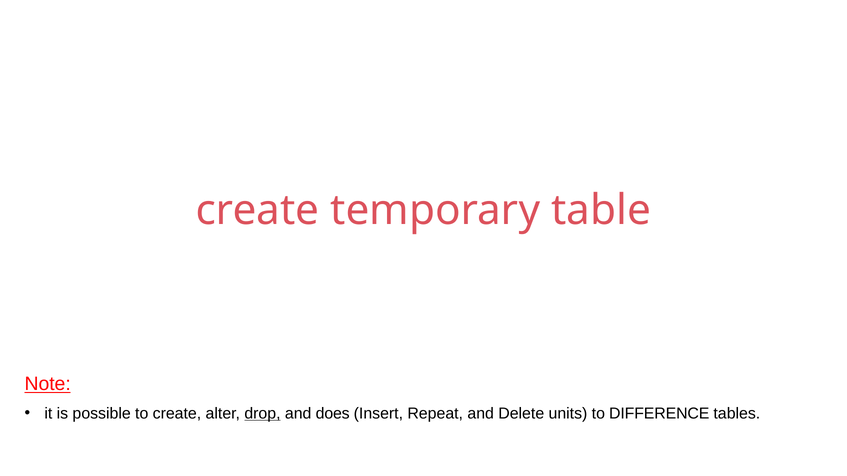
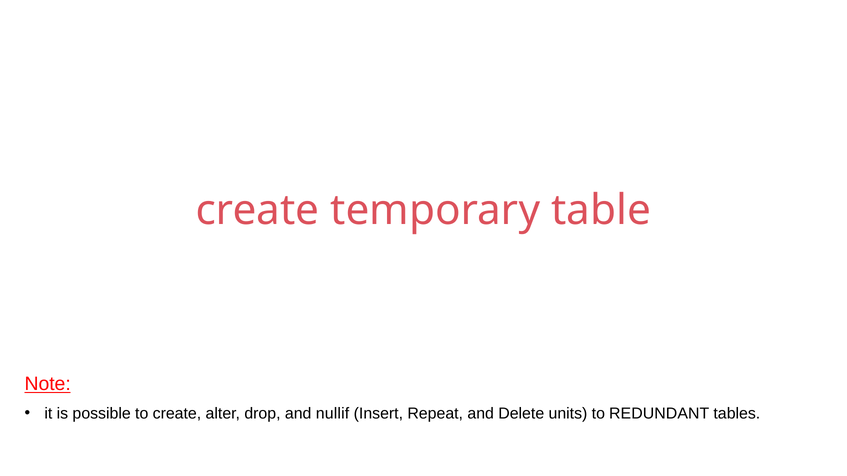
drop underline: present -> none (262, 414)
does: does -> nullif (333, 414)
DIFFERENCE: DIFFERENCE -> REDUNDANT (659, 414)
